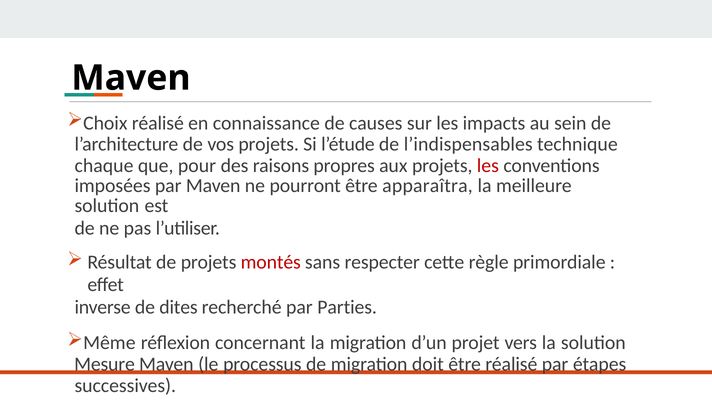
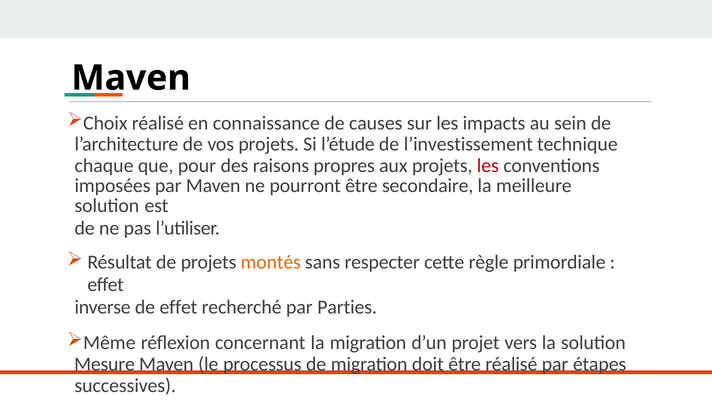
l’indispensables: l’indispensables -> l’investissement (468, 144)
apparaîtra: apparaîtra -> secondaire (428, 185)
montés colour: red -> orange (271, 262)
de dites: dites -> effet (178, 307)
